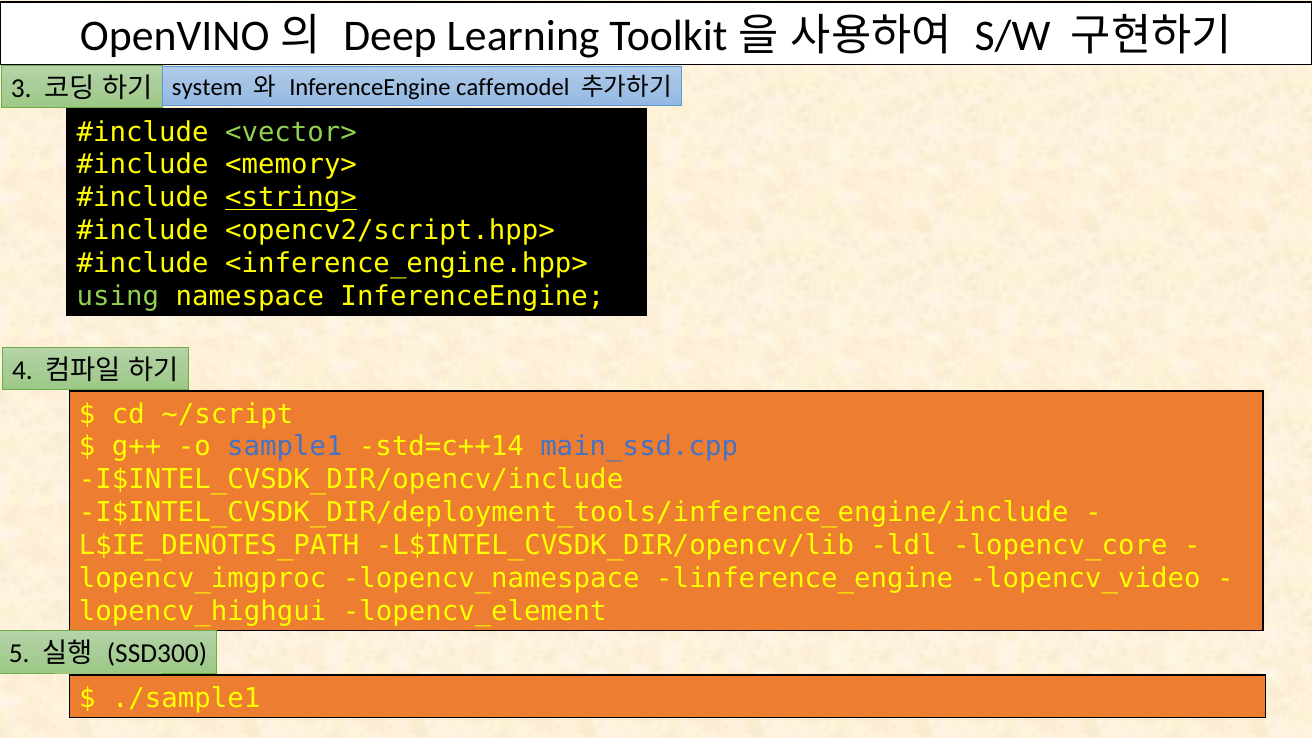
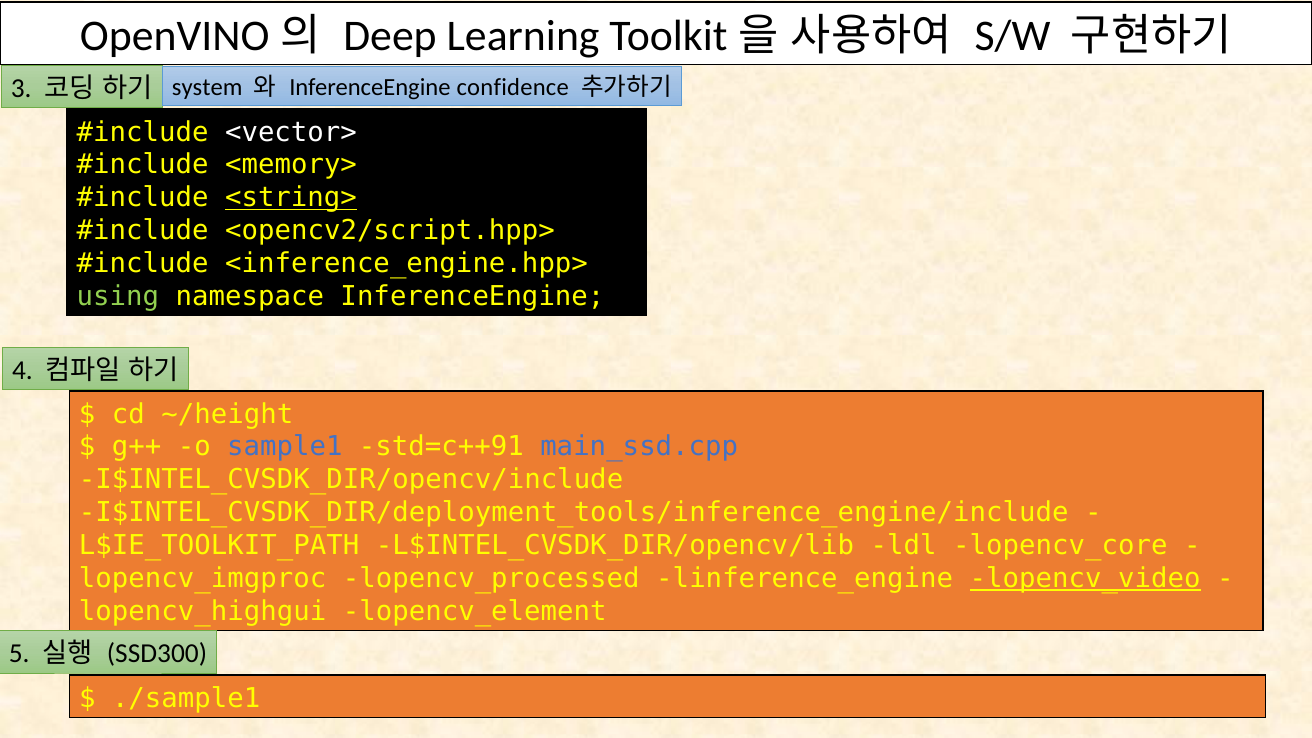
caffemodel: caffemodel -> confidence (513, 88)
<vector> colour: light green -> white (291, 132)
~/script: ~/script -> ~/height (227, 414)
std=c++14: std=c++14 -> std=c++91 (441, 447)
L$IE_DENOTES_PATH: L$IE_DENOTES_PATH -> L$IE_TOOLKIT_PATH (219, 545)
lopencv_namespace: lopencv_namespace -> lopencv_processed (491, 578)
lopencv_video underline: none -> present (1085, 578)
